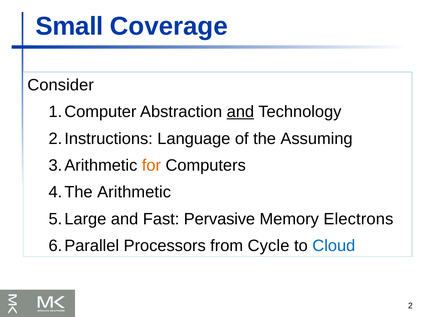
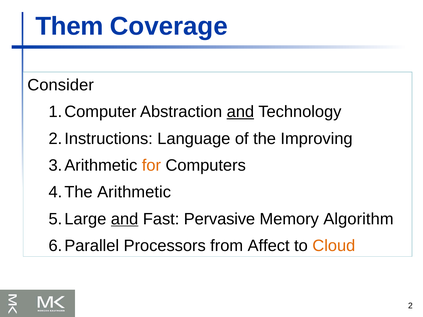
Small: Small -> Them (69, 26)
Assuming: Assuming -> Improving (317, 139)
and underline: none -> present (125, 219)
Electrons: Electrons -> Algorithm (358, 219)
Cycle: Cycle -> Affect (269, 246)
Cloud colour: blue -> orange (334, 246)
